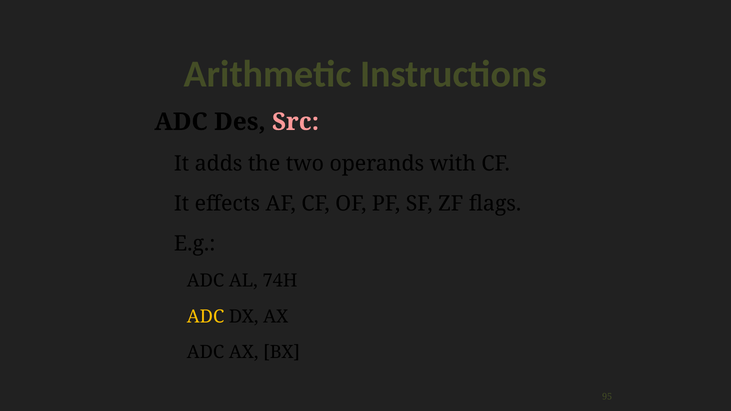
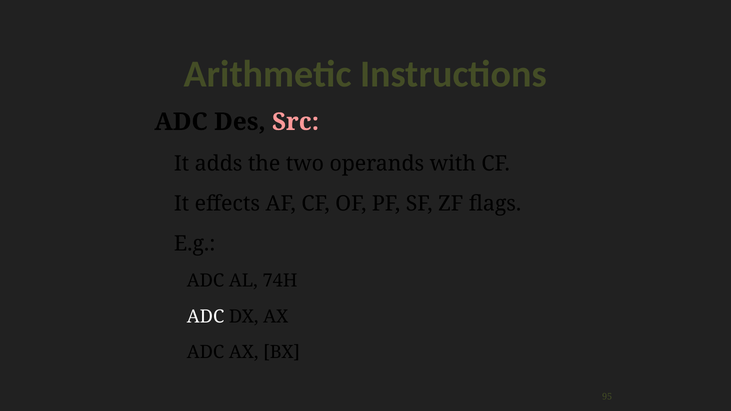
ADC colour: yellow -> white (206, 317)
